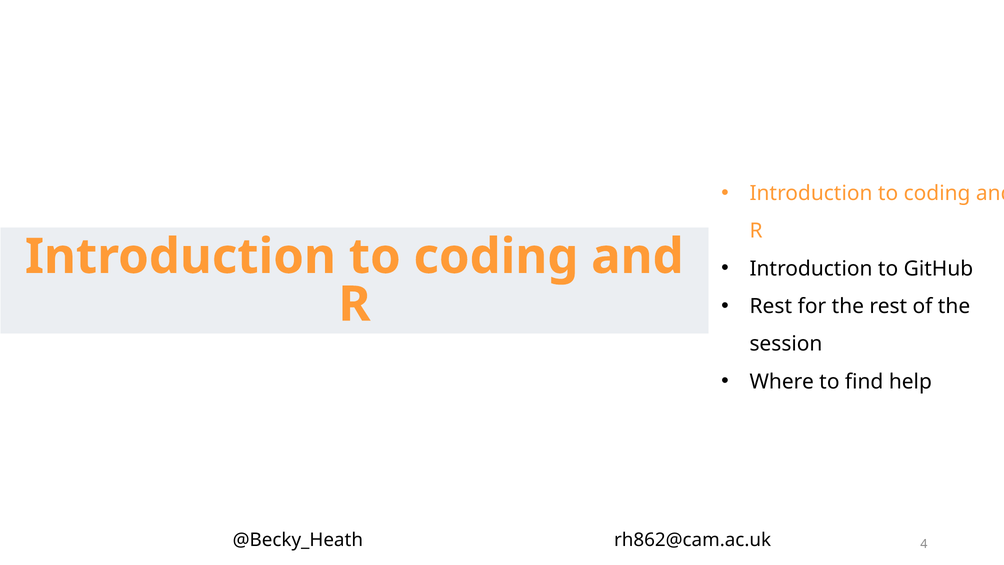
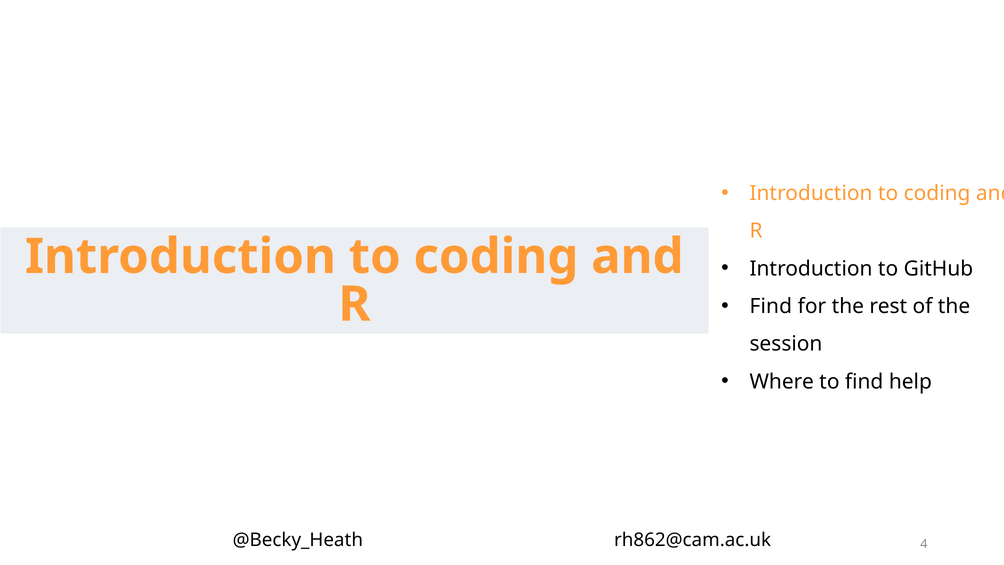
Rest: Rest -> Find (771, 306)
